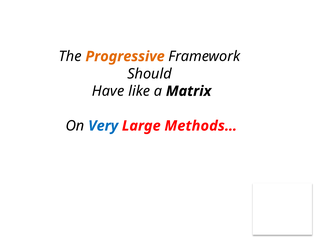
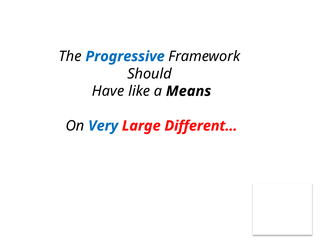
Progressive colour: orange -> blue (125, 57)
Matrix: Matrix -> Means (189, 91)
Methods…: Methods… -> Different… (201, 126)
